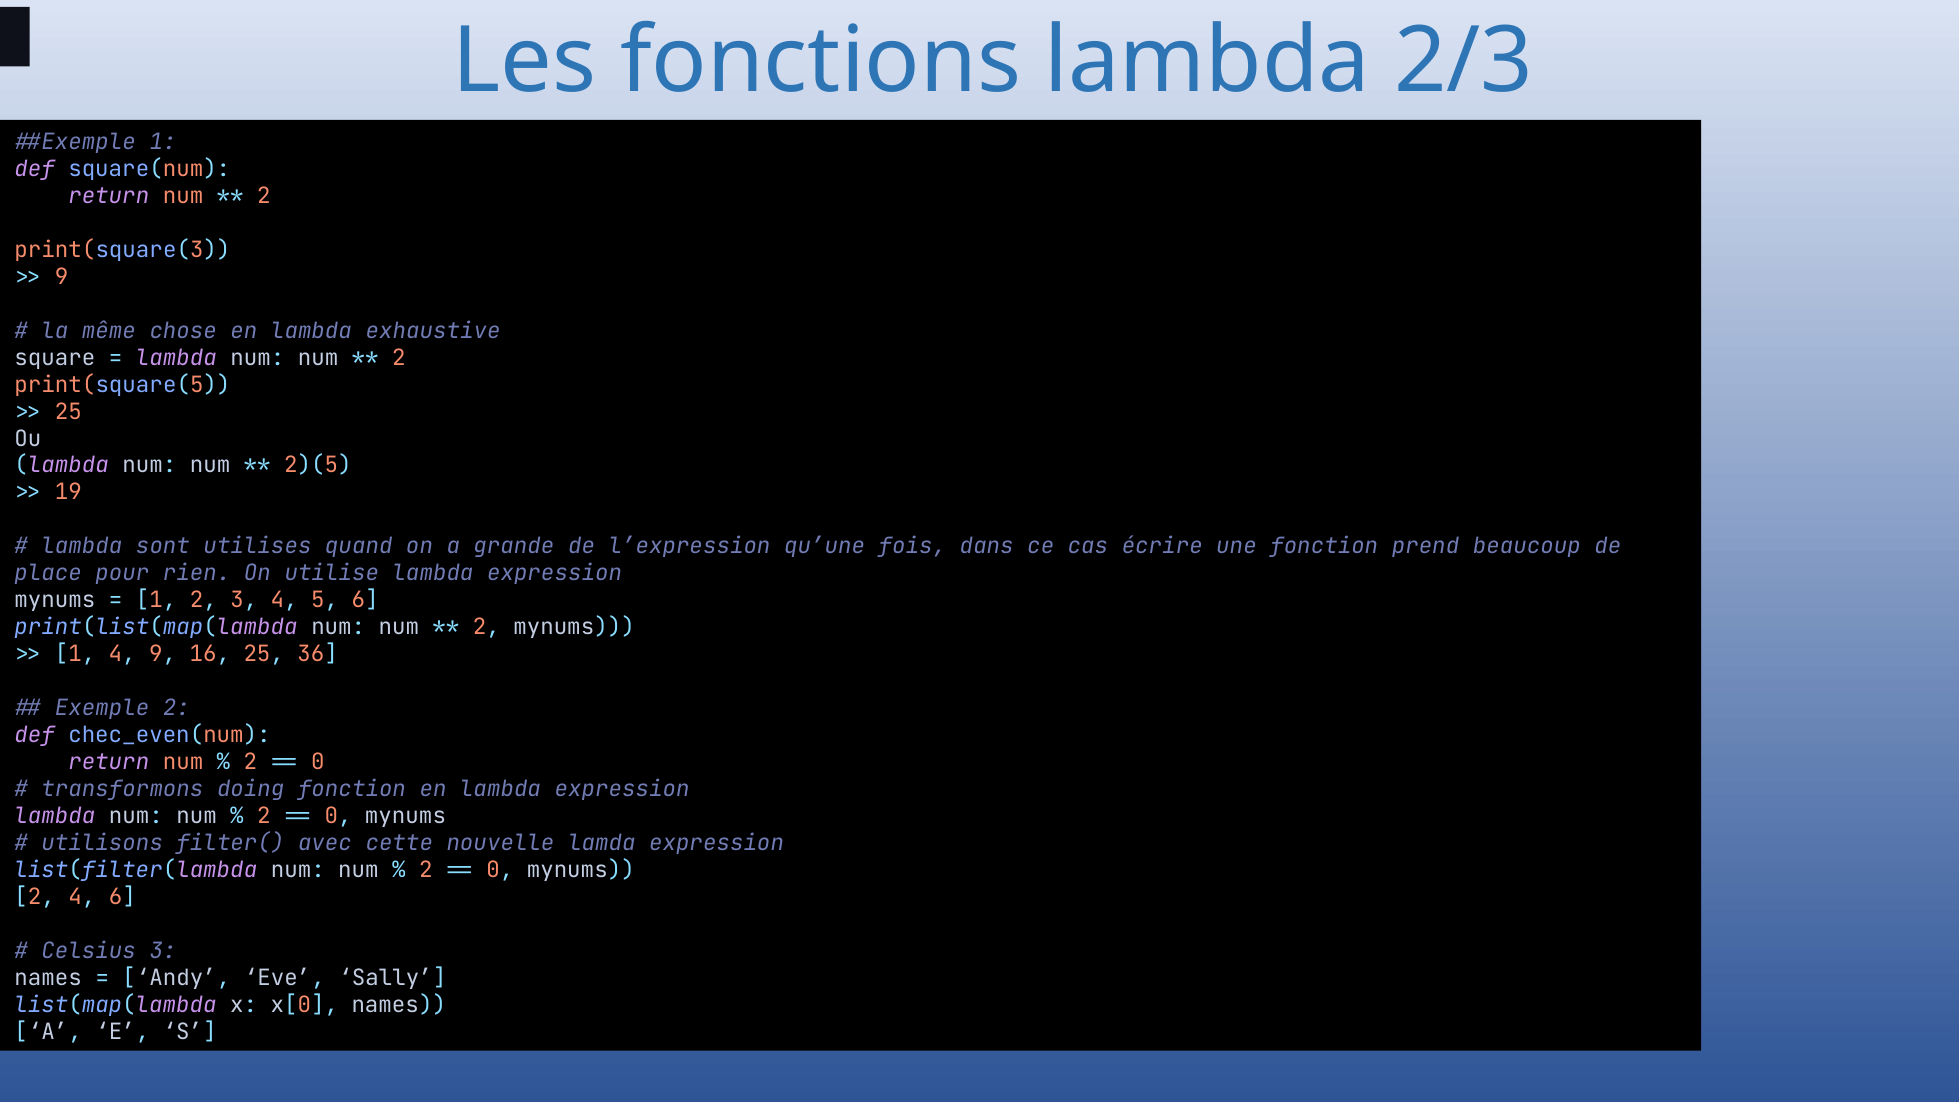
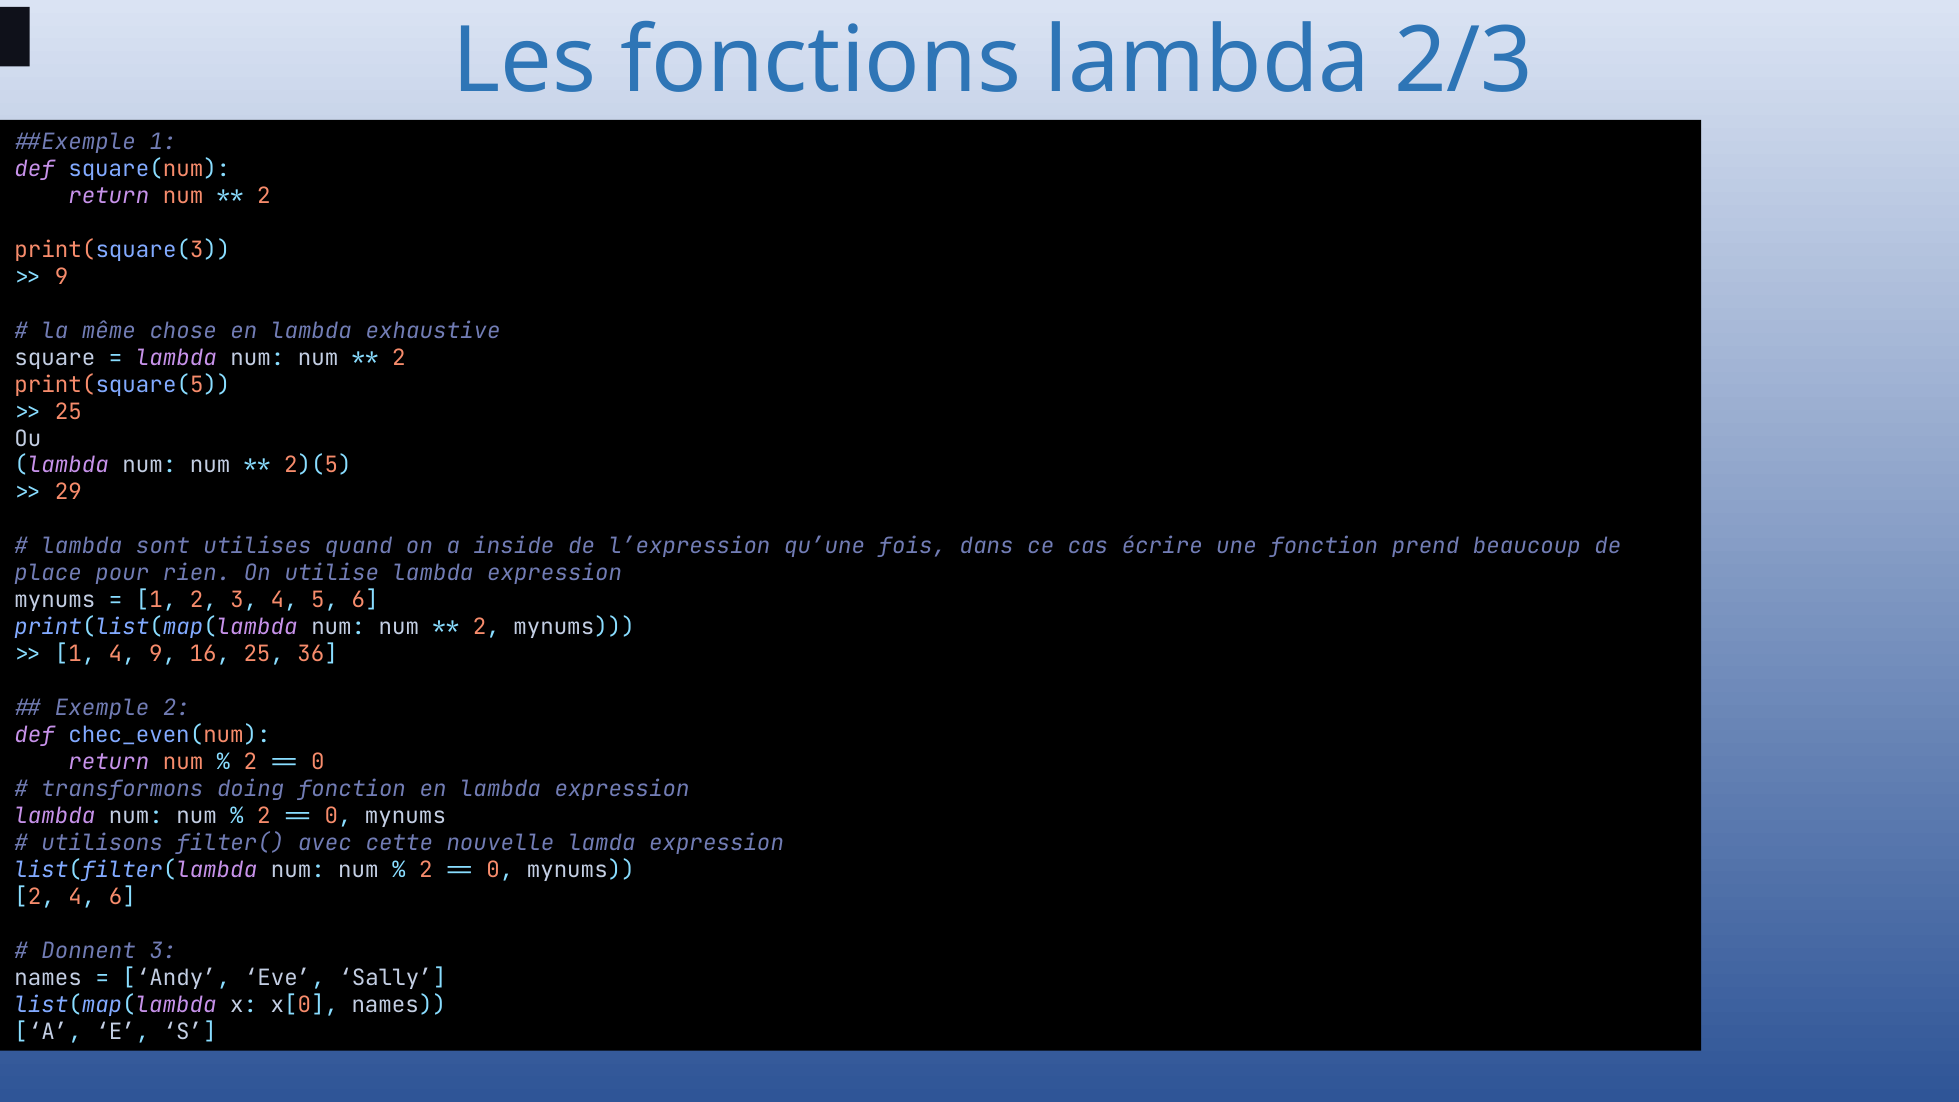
19: 19 -> 29 (68, 492)
grande: grande -> inside (514, 546)
Celsius: Celsius -> Donnent (89, 951)
